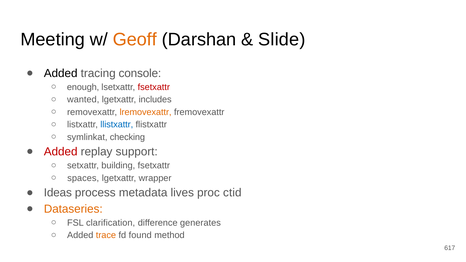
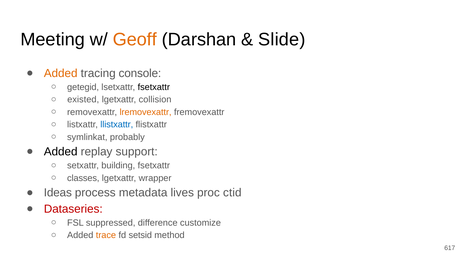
Added colour: black -> orange (61, 73)
enough: enough -> getegid (83, 87)
fsetxattr colour: red -> black (154, 87)
wanted: wanted -> existed (83, 100)
includes: includes -> collision (155, 100)
checking: checking -> probably (127, 137)
Added colour: red -> black (61, 152)
spaces: spaces -> classes (83, 178)
Dataseries colour: orange -> red (73, 209)
clarification: clarification -> suppressed (111, 223)
generates: generates -> customize (200, 223)
found: found -> setsid (140, 235)
